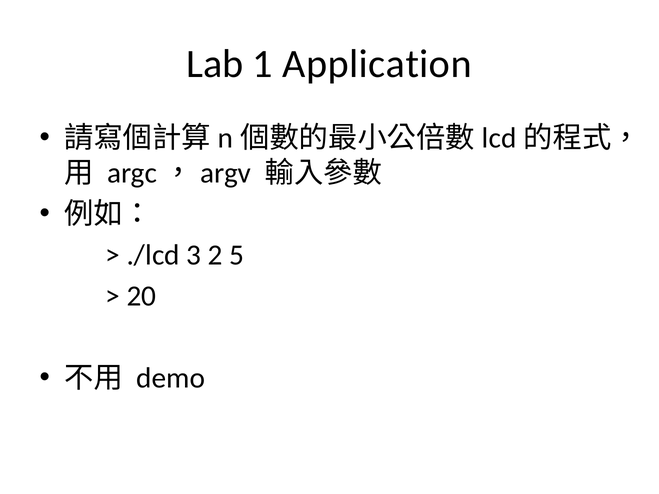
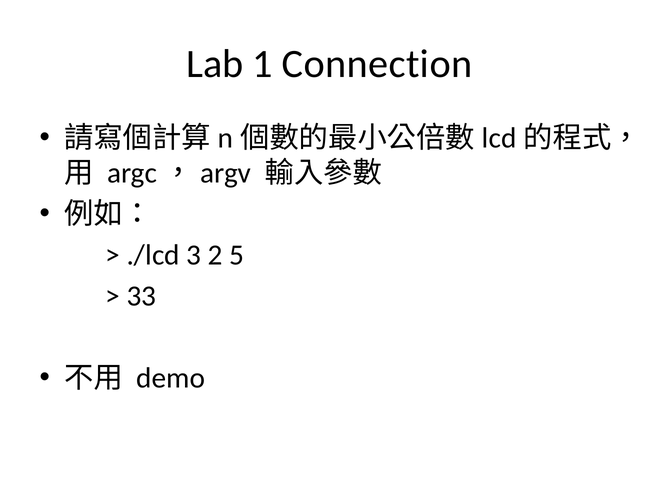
Application: Application -> Connection (377, 64)
20: 20 -> 33 (141, 296)
